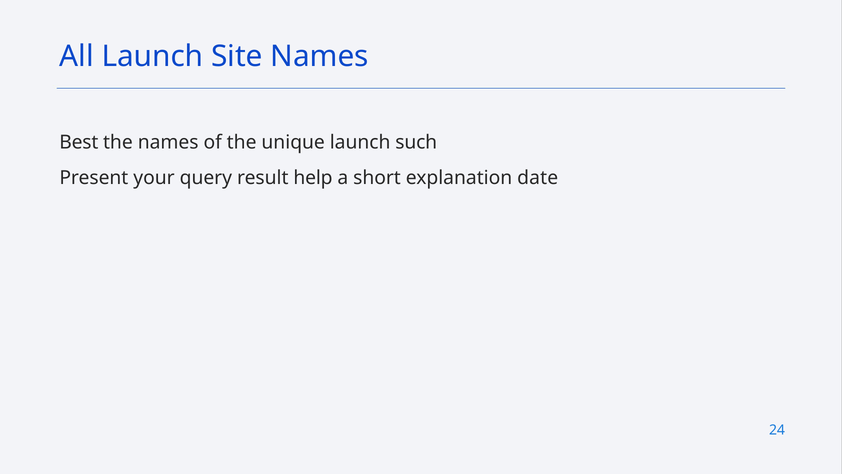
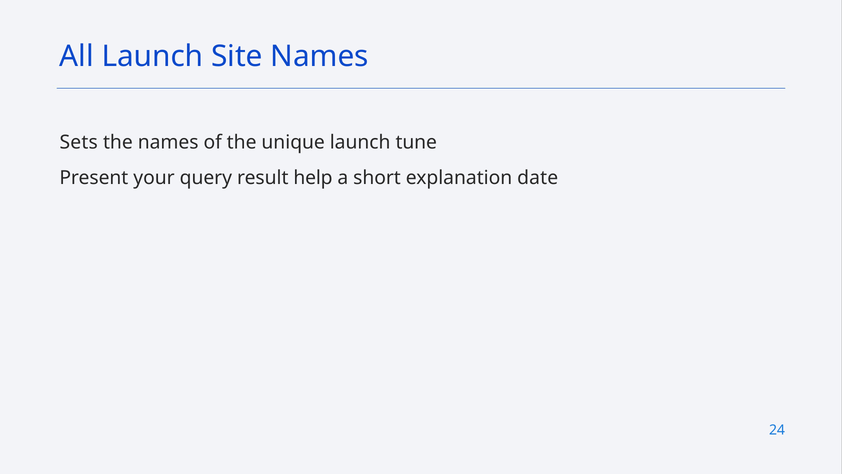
Best: Best -> Sets (79, 142)
such: such -> tune (416, 142)
